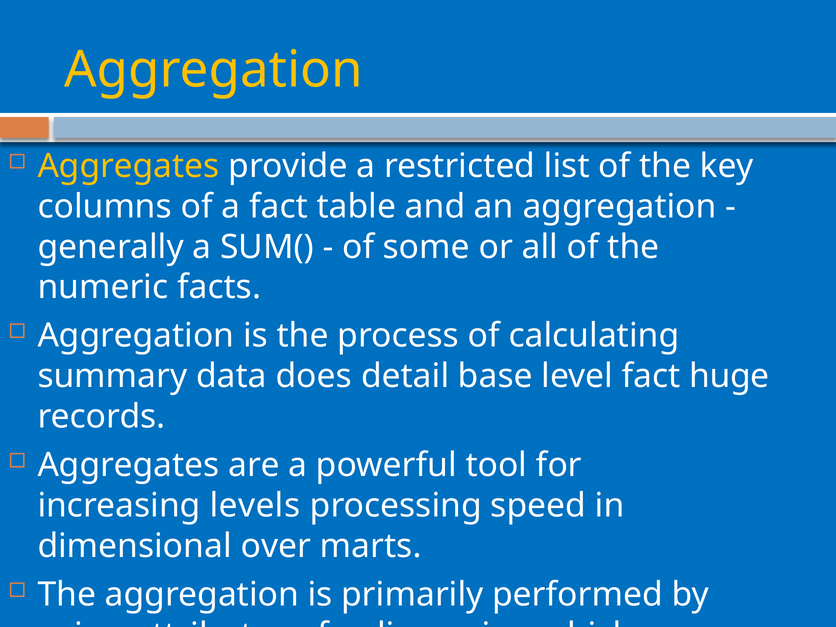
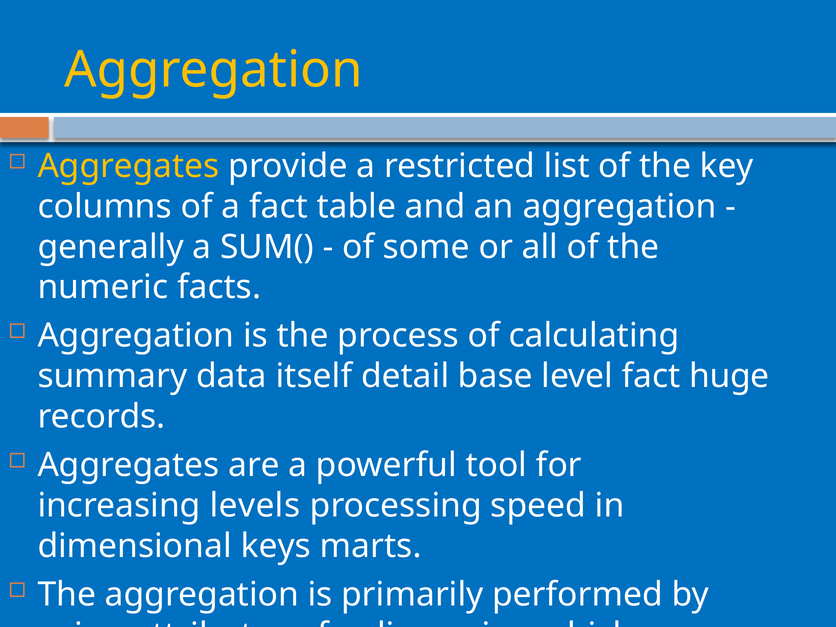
does: does -> itself (314, 376)
over: over -> keys (276, 546)
